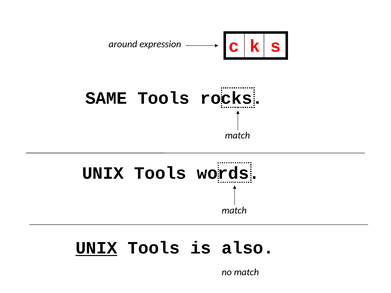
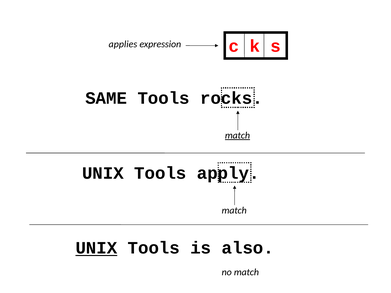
around: around -> applies (123, 44)
match underline: none -> present (237, 136)
words: words -> apply (228, 173)
